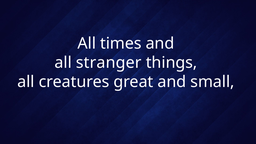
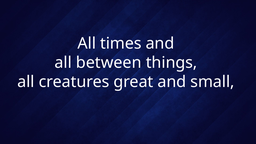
stranger: stranger -> between (109, 63)
